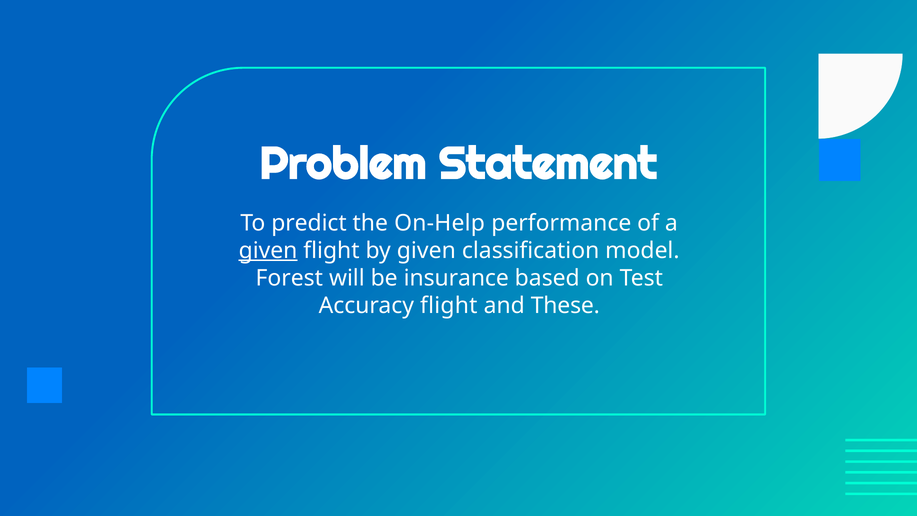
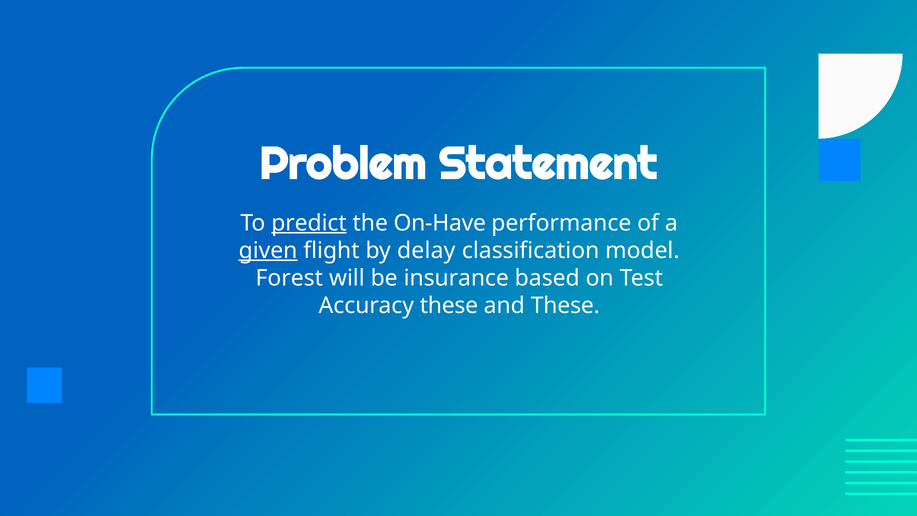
predict underline: none -> present (309, 223)
On-Help: On-Help -> On-Have (440, 223)
by given: given -> delay (426, 250)
Accuracy flight: flight -> these (449, 306)
